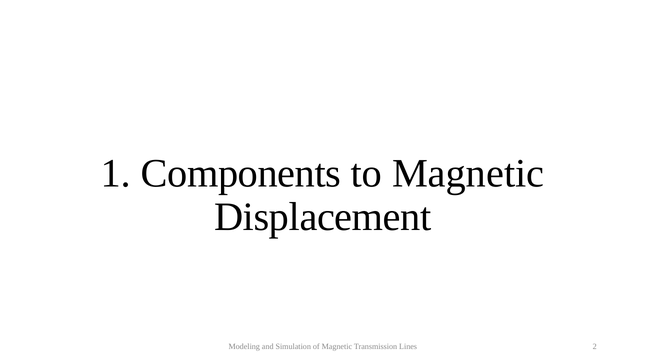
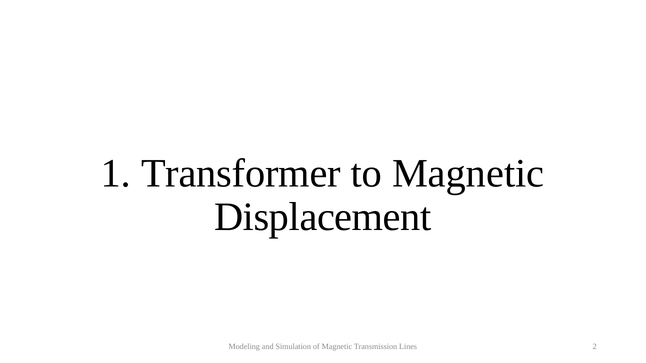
Components: Components -> Transformer (241, 174)
